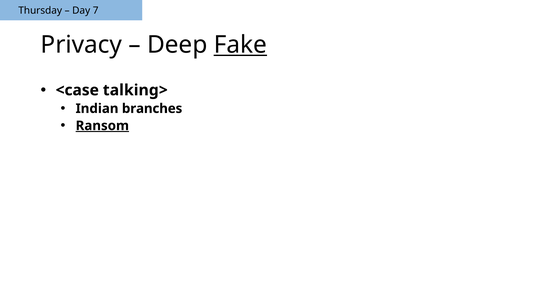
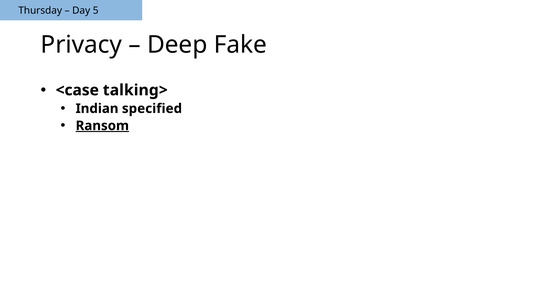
7: 7 -> 5 (96, 10)
Fake underline: present -> none (240, 45)
branches: branches -> specified (152, 108)
